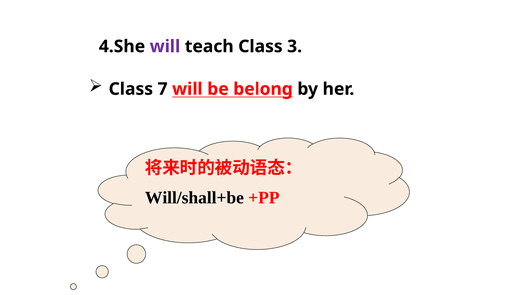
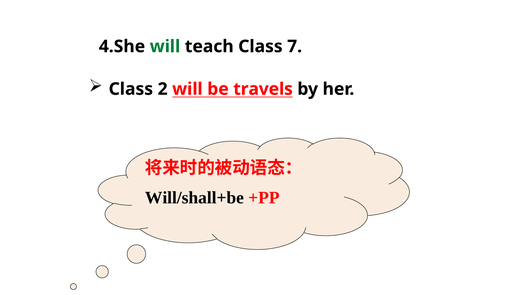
will colour: purple -> green (165, 46)
3: 3 -> 7 (295, 46)
7: 7 -> 2 (163, 89)
belong: belong -> travels (263, 89)
